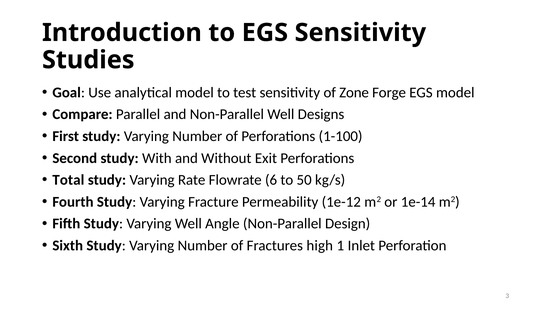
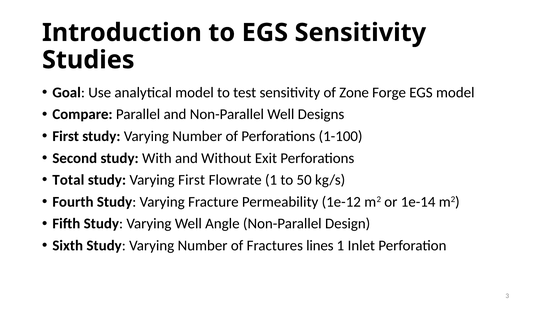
Varying Rate: Rate -> First (192, 180)
Flowrate 6: 6 -> 1 (271, 180)
high: high -> lines (320, 245)
